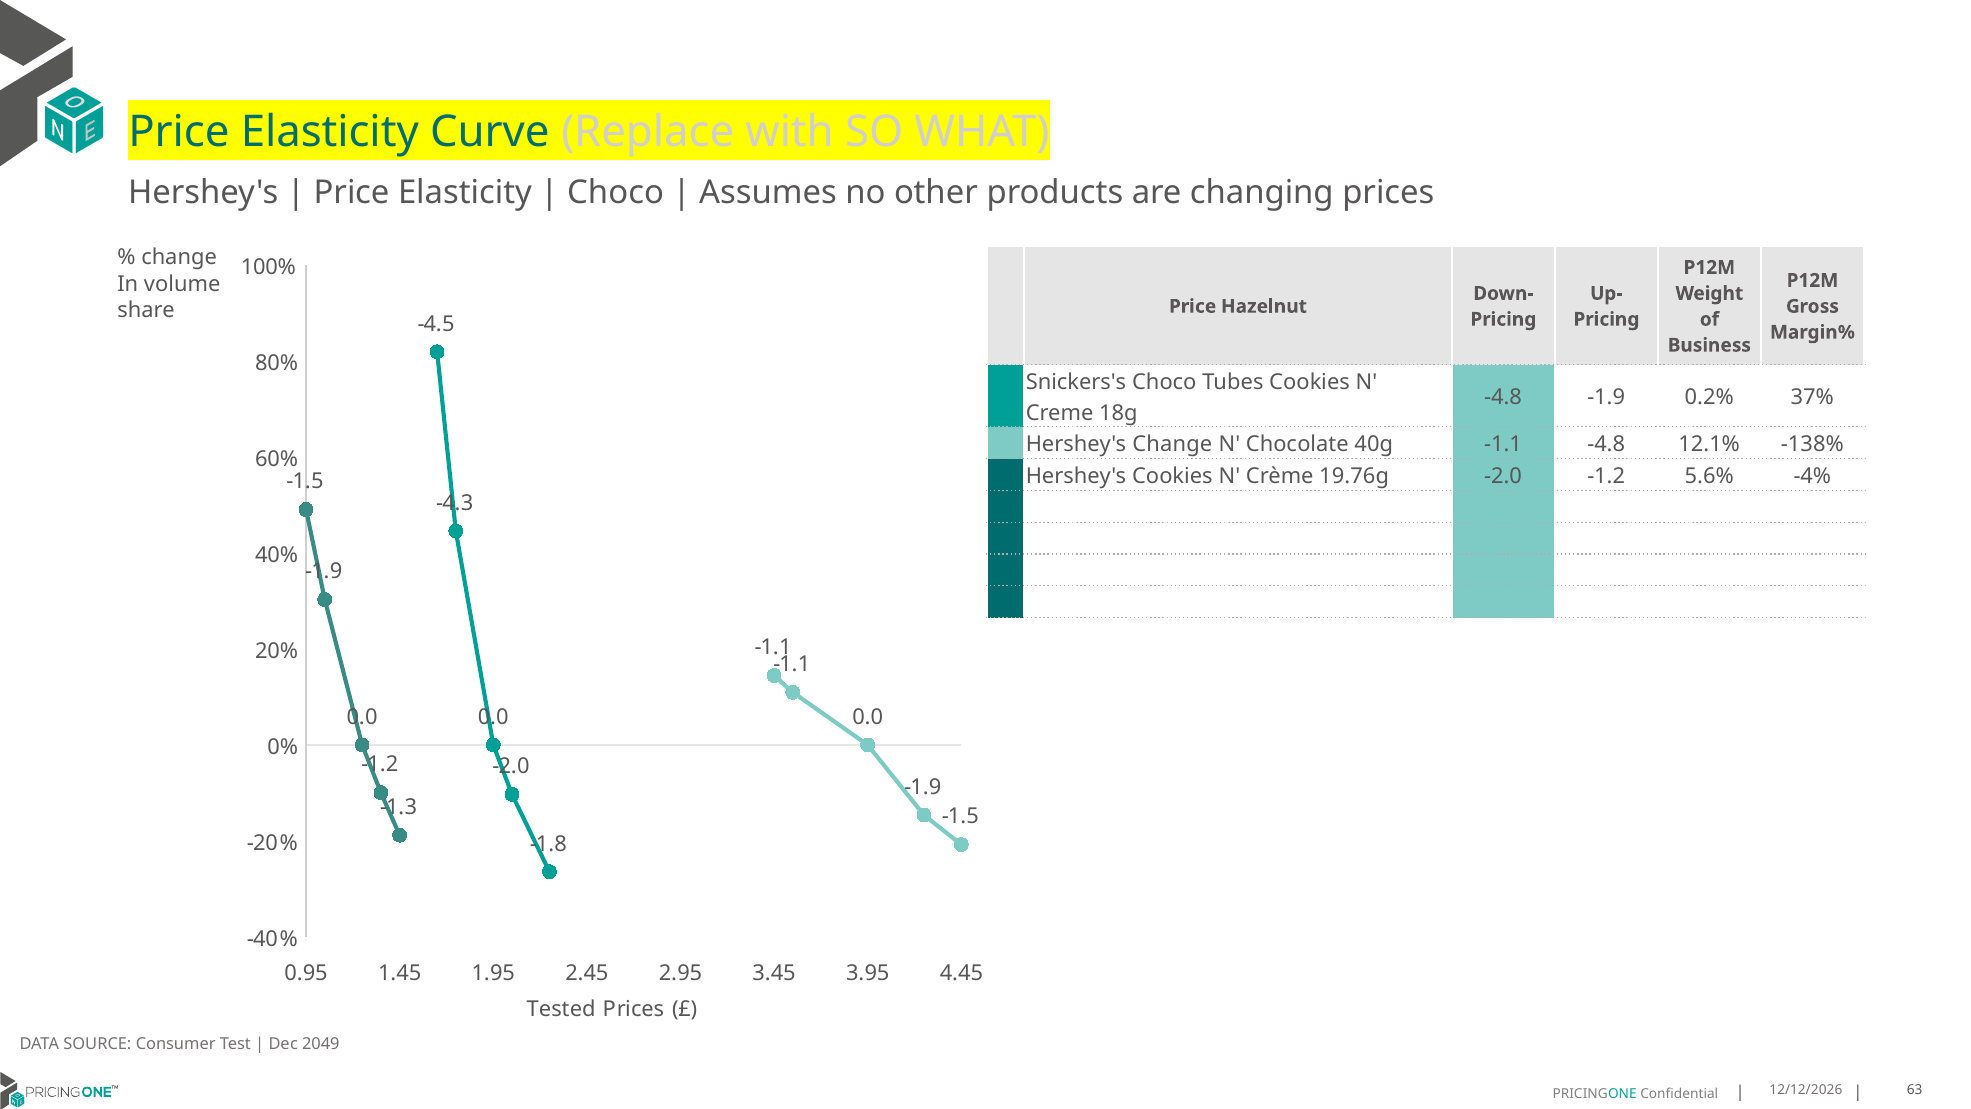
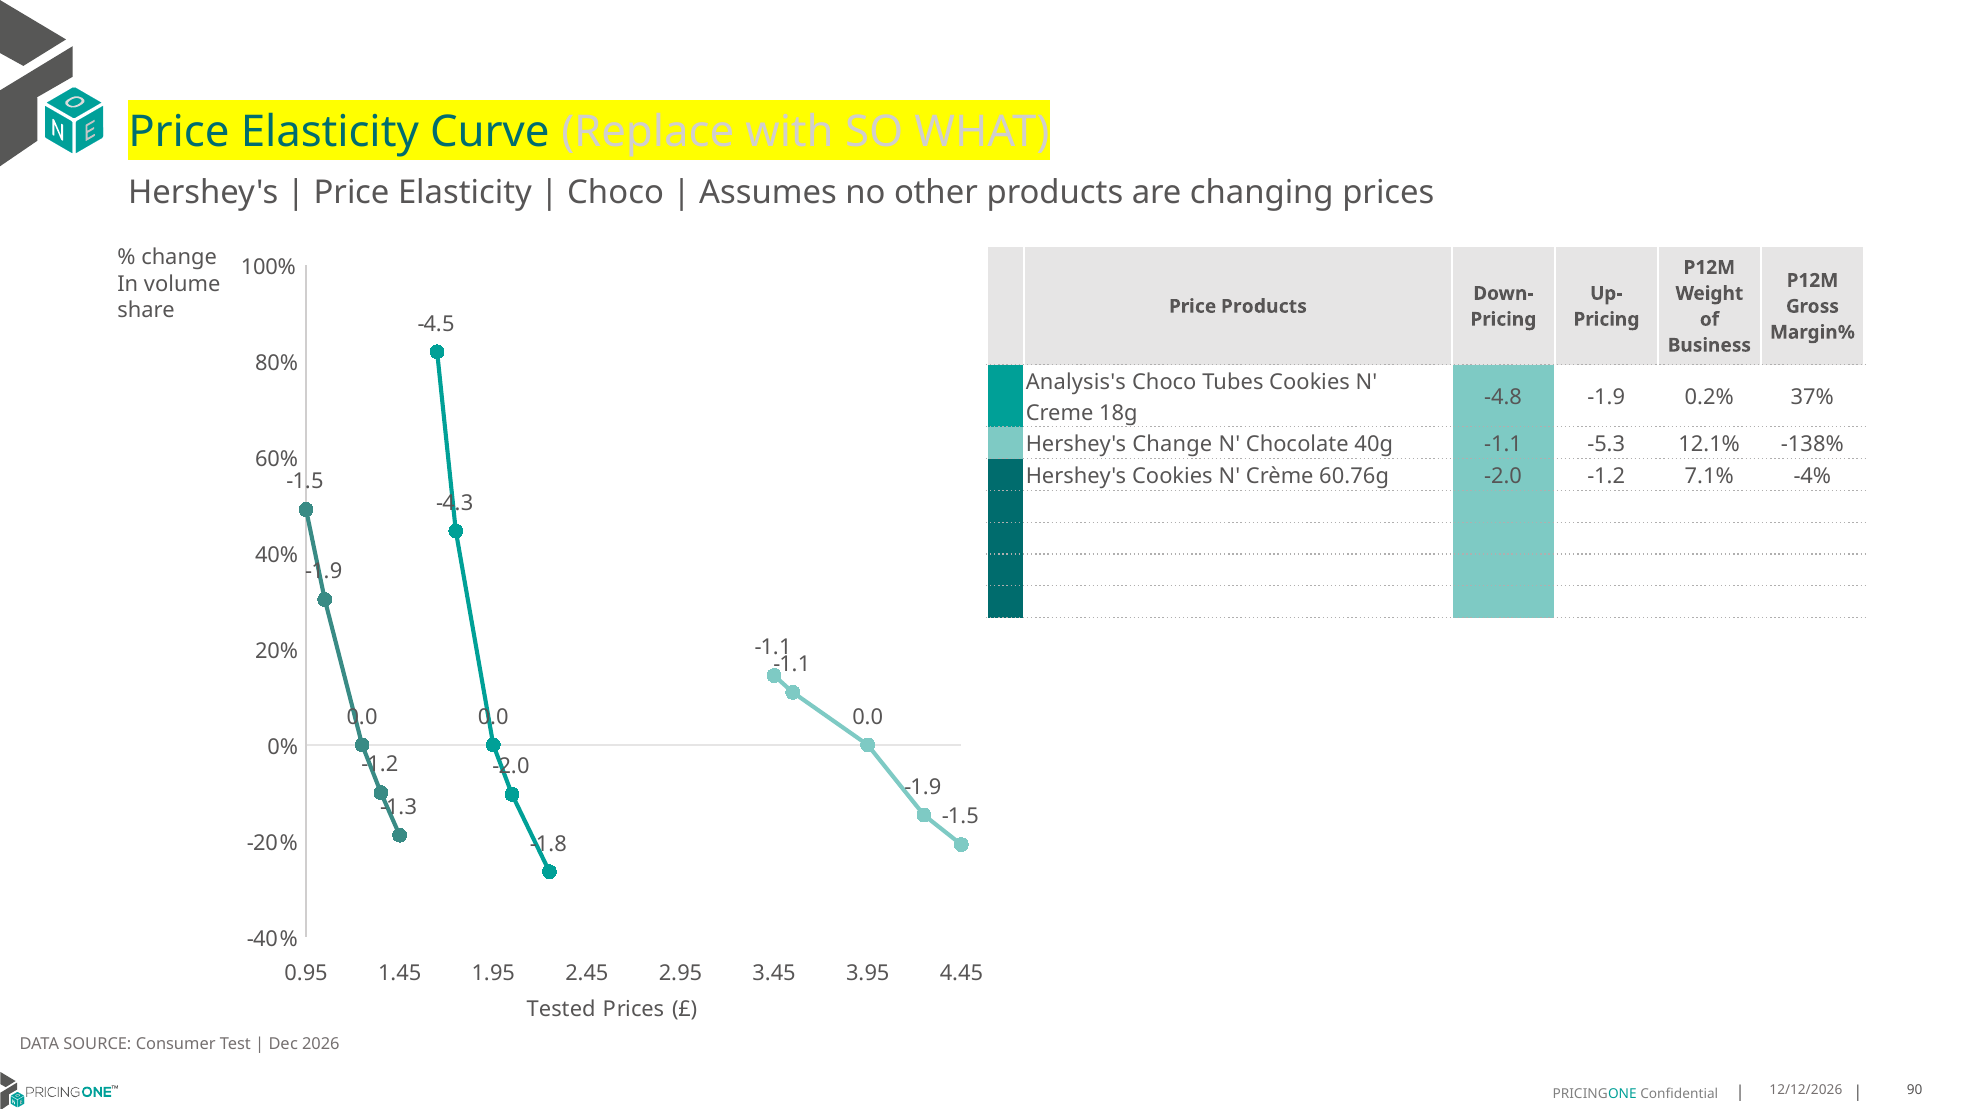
Price Hazelnut: Hazelnut -> Products (1264, 306)
Snickers's: Snickers's -> Analysis's (1076, 382)
-1.1 -4.8: -4.8 -> -5.3 (1606, 444)
19.76g: 19.76g -> 60.76g (1354, 476)
5.6%: 5.6% -> 7.1% (1709, 476)
2049: 2049 -> 2026 (321, 1044)
63: 63 -> 90 (1915, 1090)
